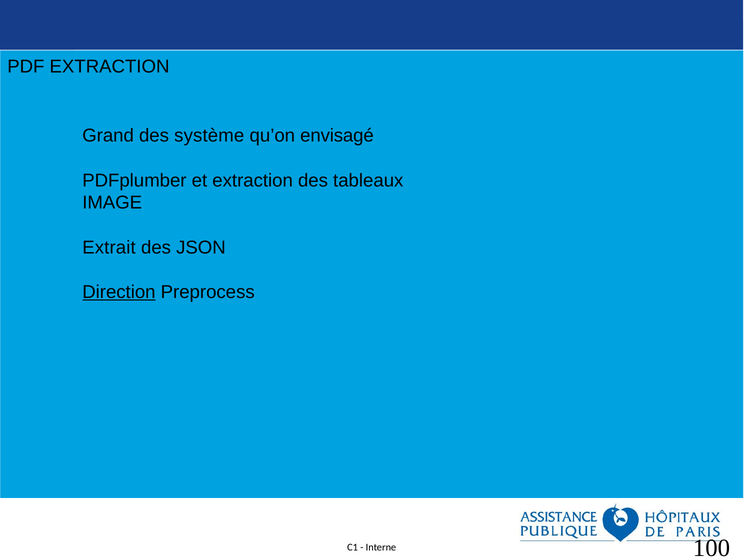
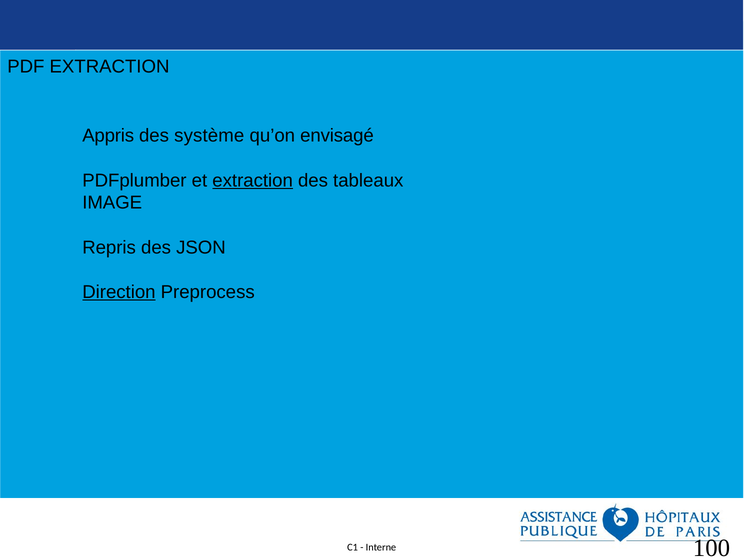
Grand: Grand -> Appris (108, 136)
extraction underline: none -> present (253, 180)
Extrait: Extrait -> Repris (109, 247)
